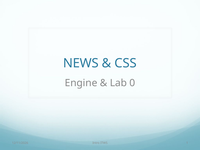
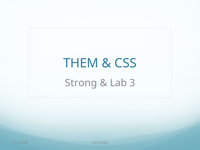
NEWS: NEWS -> THEM (81, 63)
Engine: Engine -> Strong (81, 83)
0: 0 -> 3 (132, 83)
